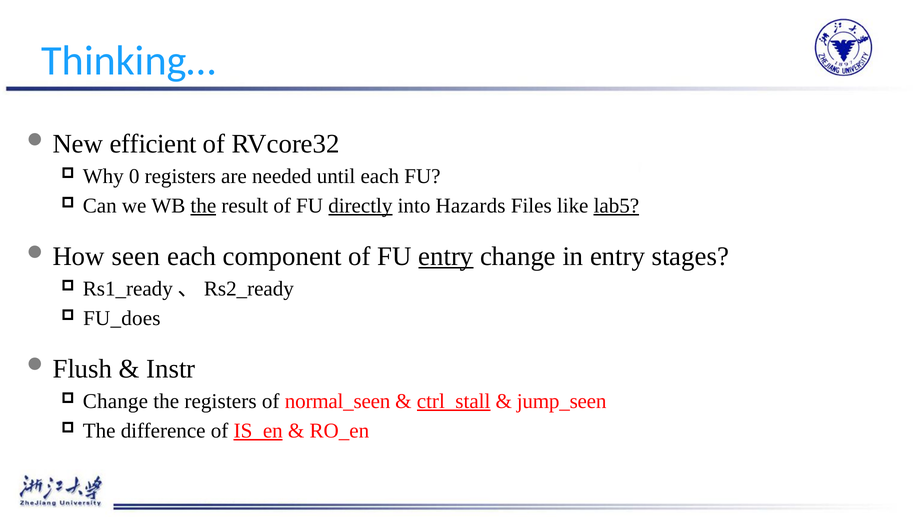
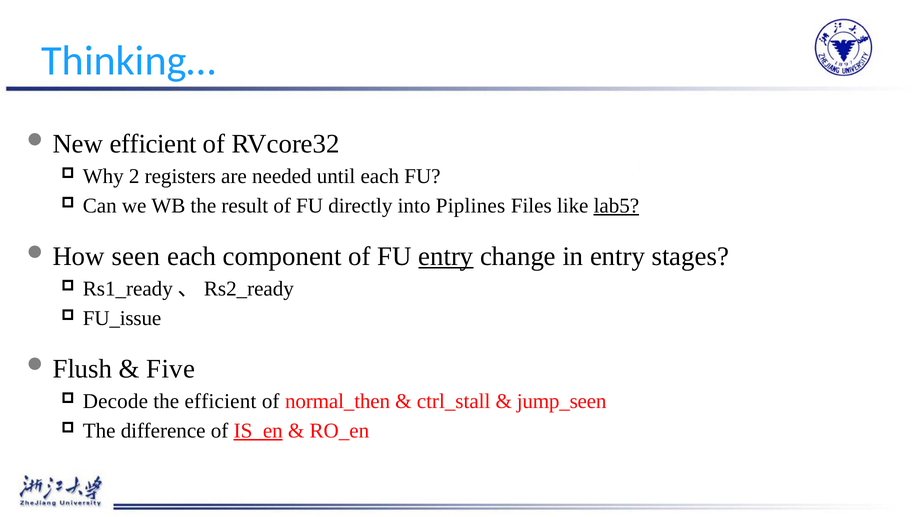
0: 0 -> 2 (134, 177)
the underline: present -> none (203, 206)
directly underline: present -> none (360, 206)
Hazards: Hazards -> Piplines (471, 206)
FU_does: FU_does -> FU_issue (122, 319)
Instr: Instr -> Five (171, 369)
Change: Change -> Decode (115, 402)
the registers: registers -> efficient (220, 402)
normal_seen: normal_seen -> normal_then (338, 402)
ctrl_stall underline: present -> none (454, 402)
